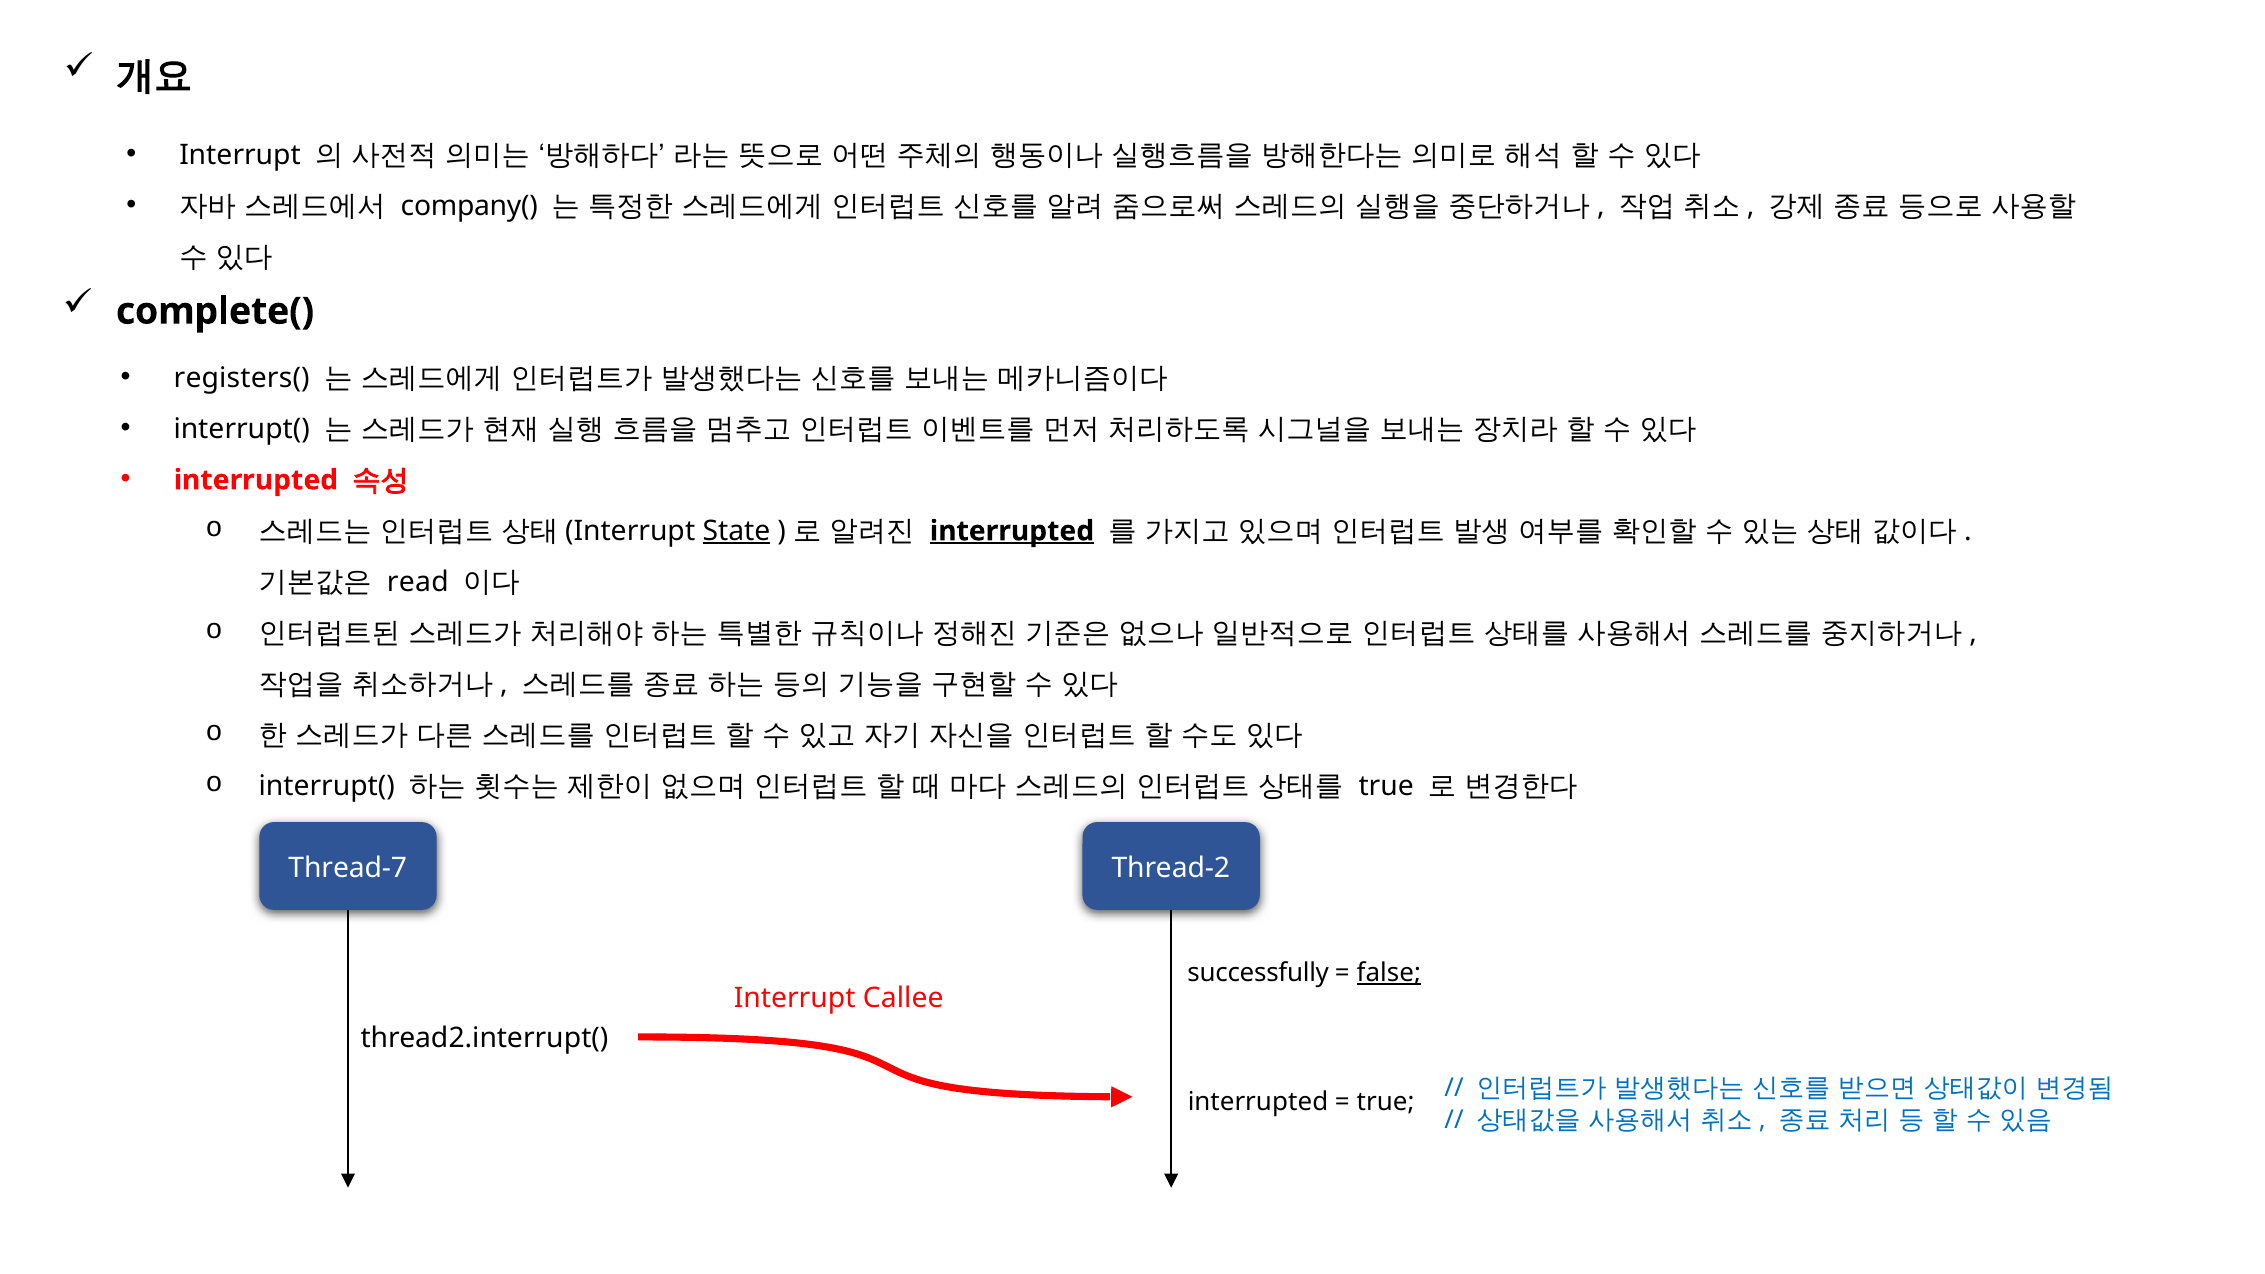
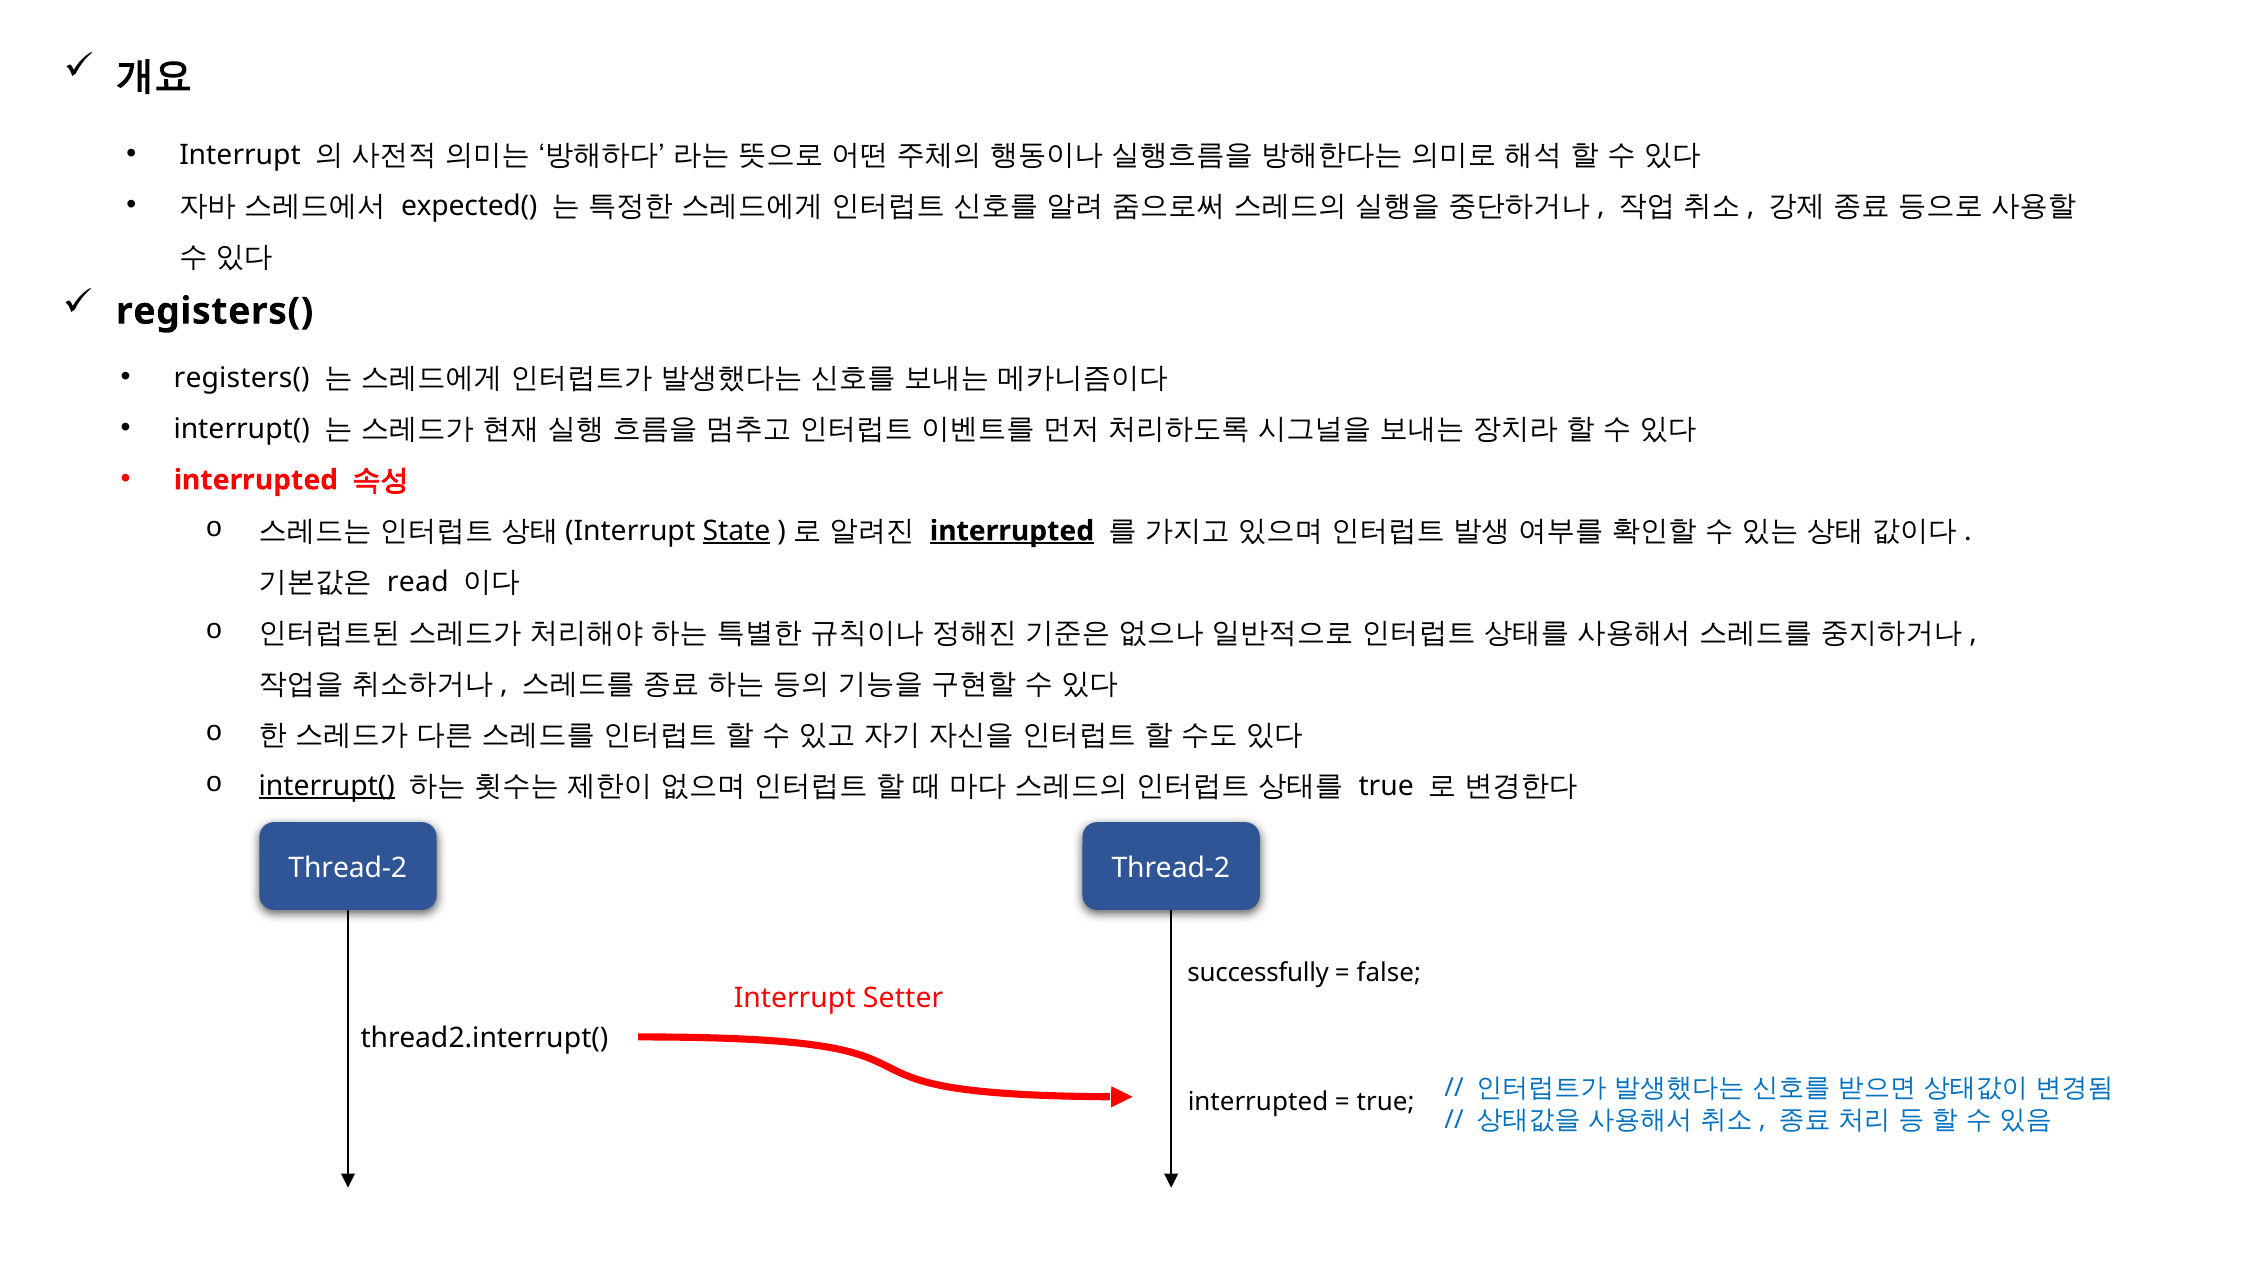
company(: company( -> expected( (469, 206)
complete(: complete( -> registers( (215, 311)
interrupt( underline: none -> present (327, 786)
Thread-7: Thread-7 -> Thread-2 (348, 868)
false underline: present -> none (1389, 973)
Callee: Callee -> Setter (903, 999)
